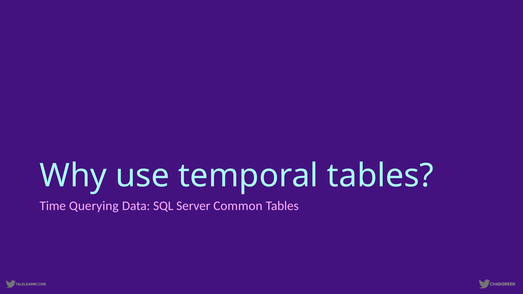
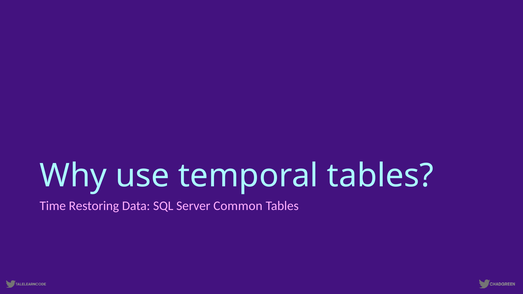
Querying: Querying -> Restoring (94, 206)
